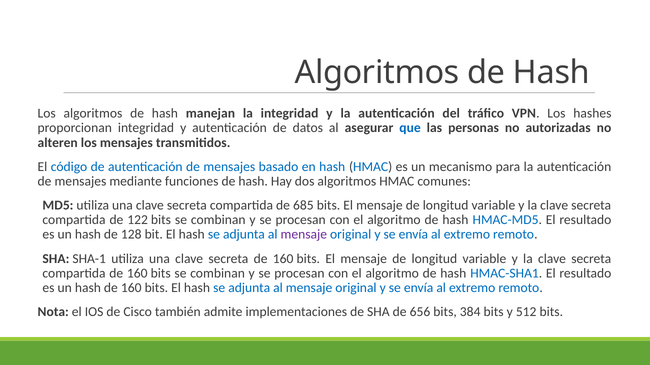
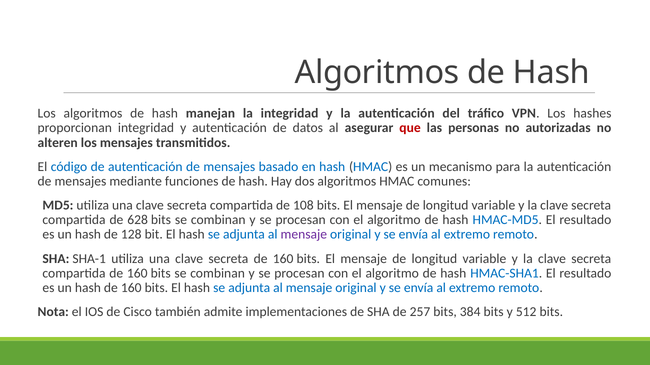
que colour: blue -> red (410, 128)
685: 685 -> 108 (303, 206)
122: 122 -> 628 (138, 220)
656: 656 -> 257 (420, 312)
